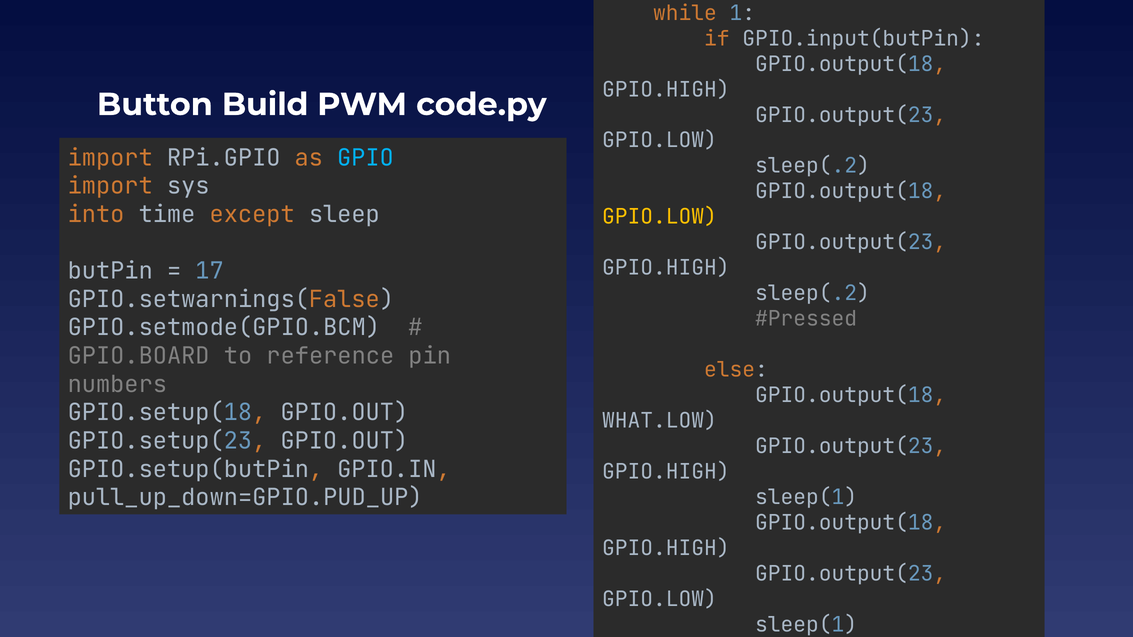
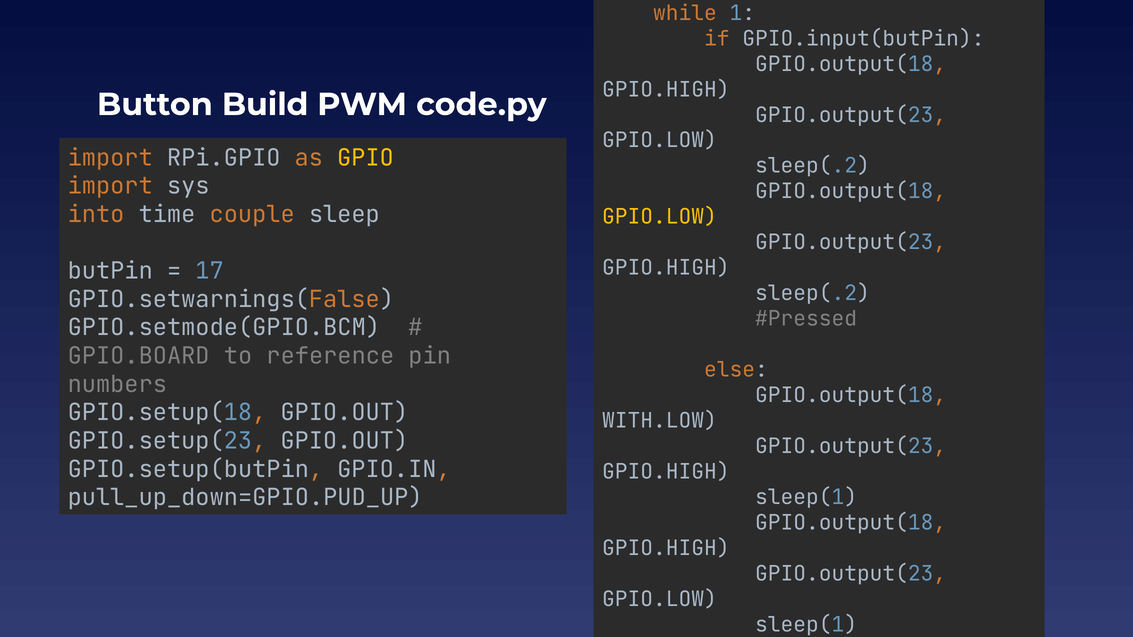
GPIO colour: light blue -> yellow (365, 158)
time except: except -> couple (252, 215)
WHAT.LOW: WHAT.LOW -> WITH.LOW (659, 421)
